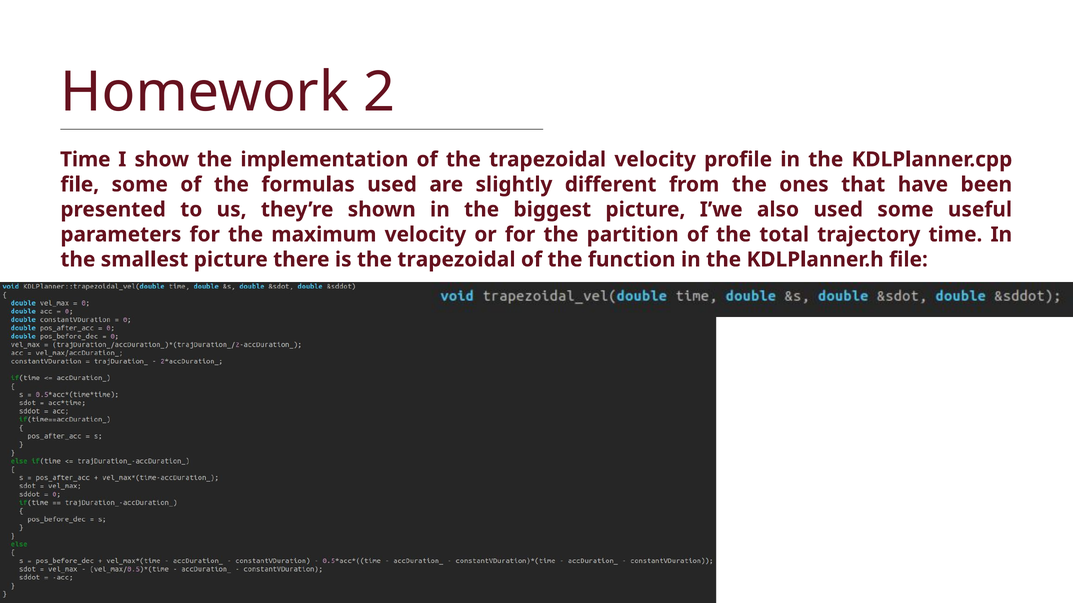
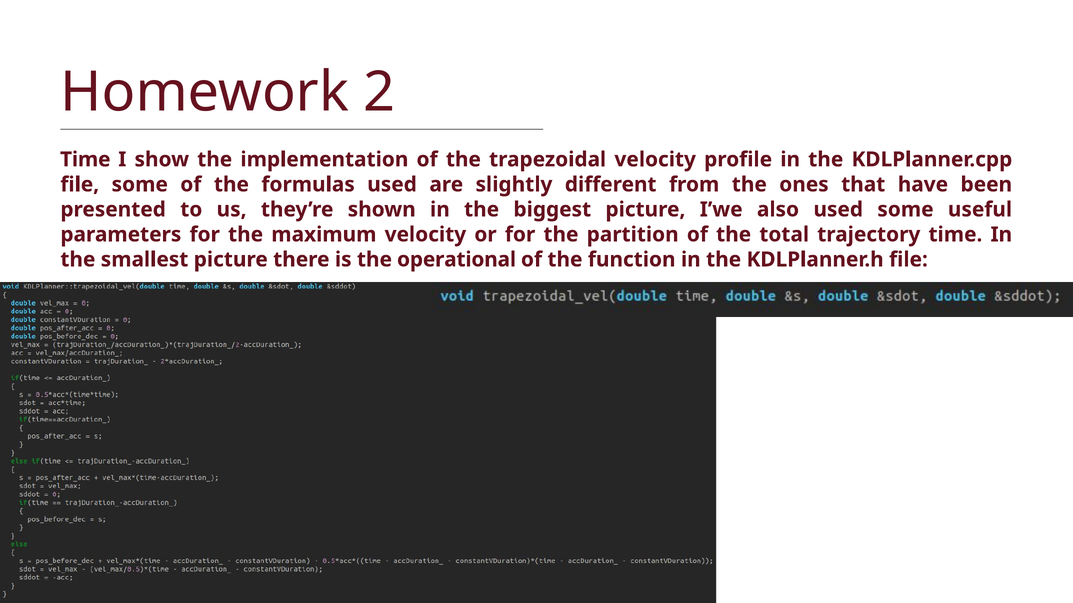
is the trapezoidal: trapezoidal -> operational (457, 260)
